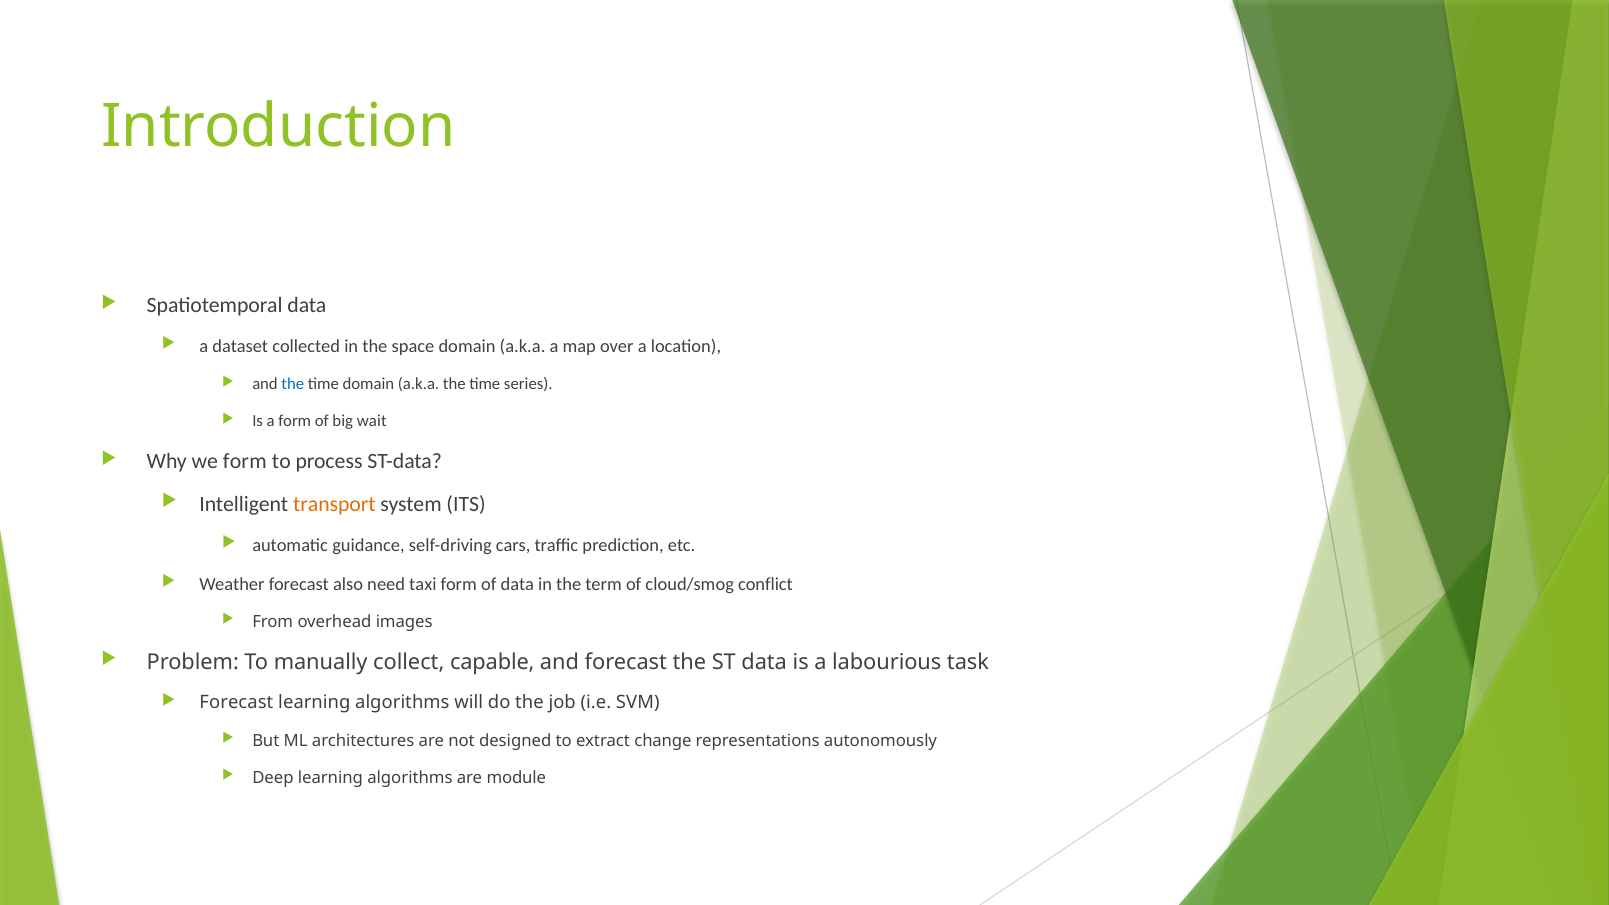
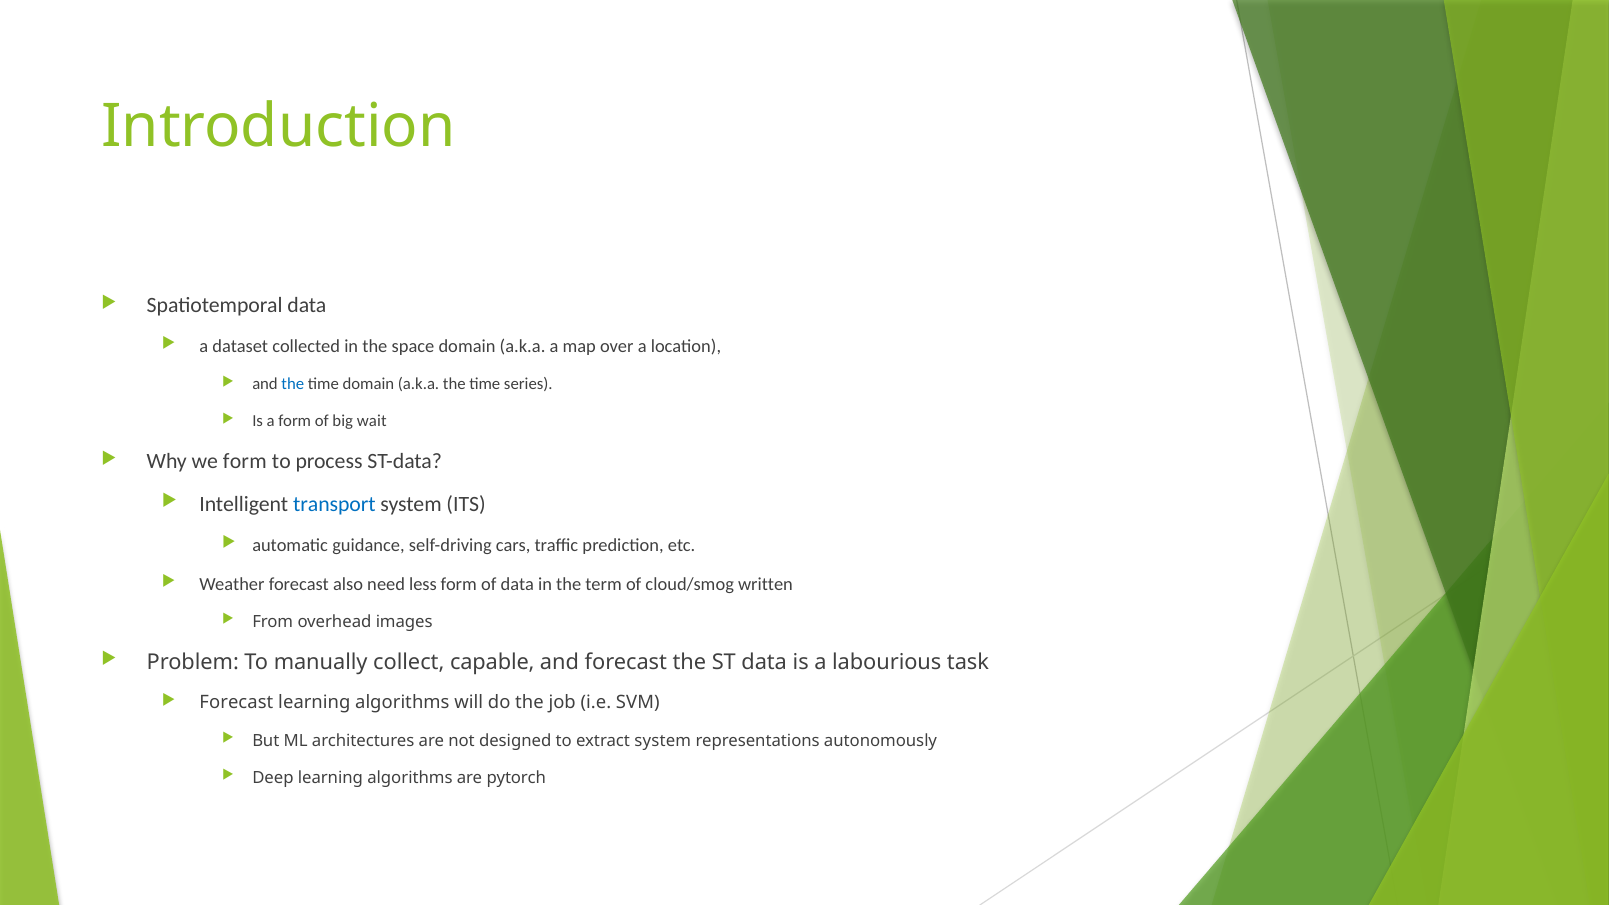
transport colour: orange -> blue (334, 504)
taxi: taxi -> less (423, 584)
conflict: conflict -> written (765, 584)
extract change: change -> system (663, 741)
module: module -> pytorch (516, 778)
